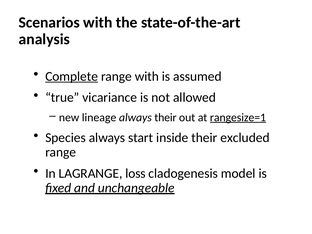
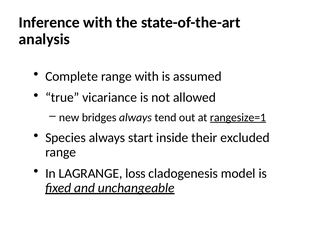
Scenarios: Scenarios -> Inference (49, 22)
Complete underline: present -> none (72, 76)
lineage: lineage -> bridges (99, 117)
always their: their -> tend (165, 117)
